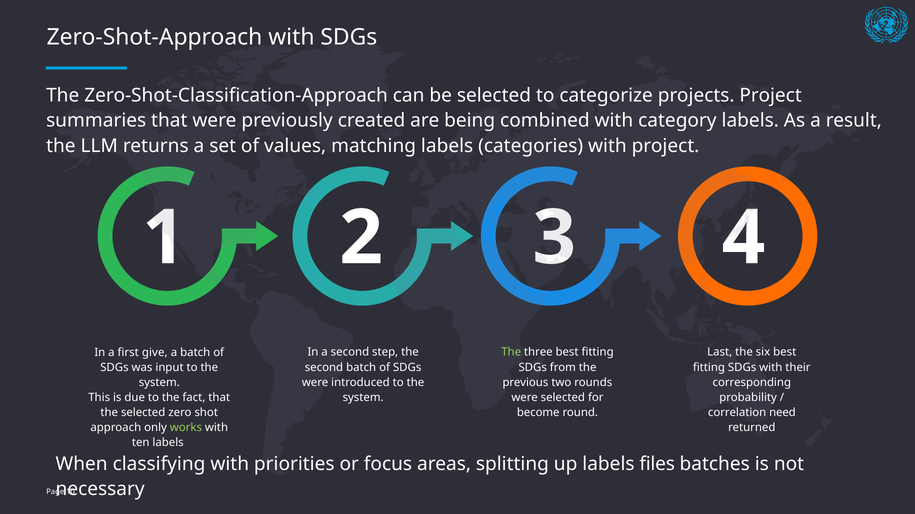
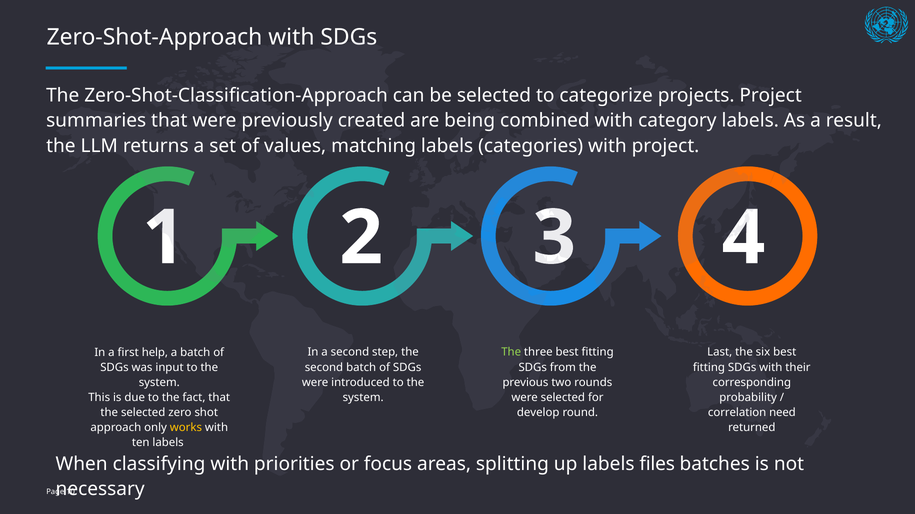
give: give -> help (155, 353)
become: become -> develop (538, 413)
works colour: light green -> yellow (186, 428)
